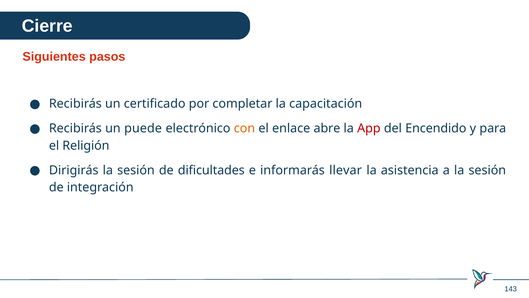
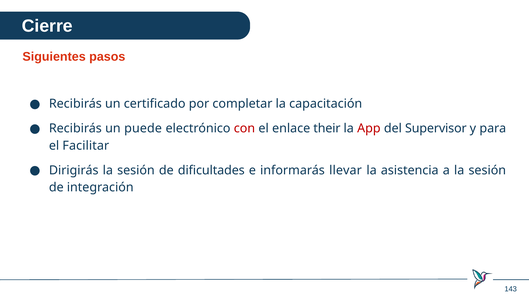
con colour: orange -> red (244, 128)
abre: abre -> their (327, 128)
Encendido: Encendido -> Supervisor (436, 128)
Religión: Religión -> Facilitar (86, 145)
